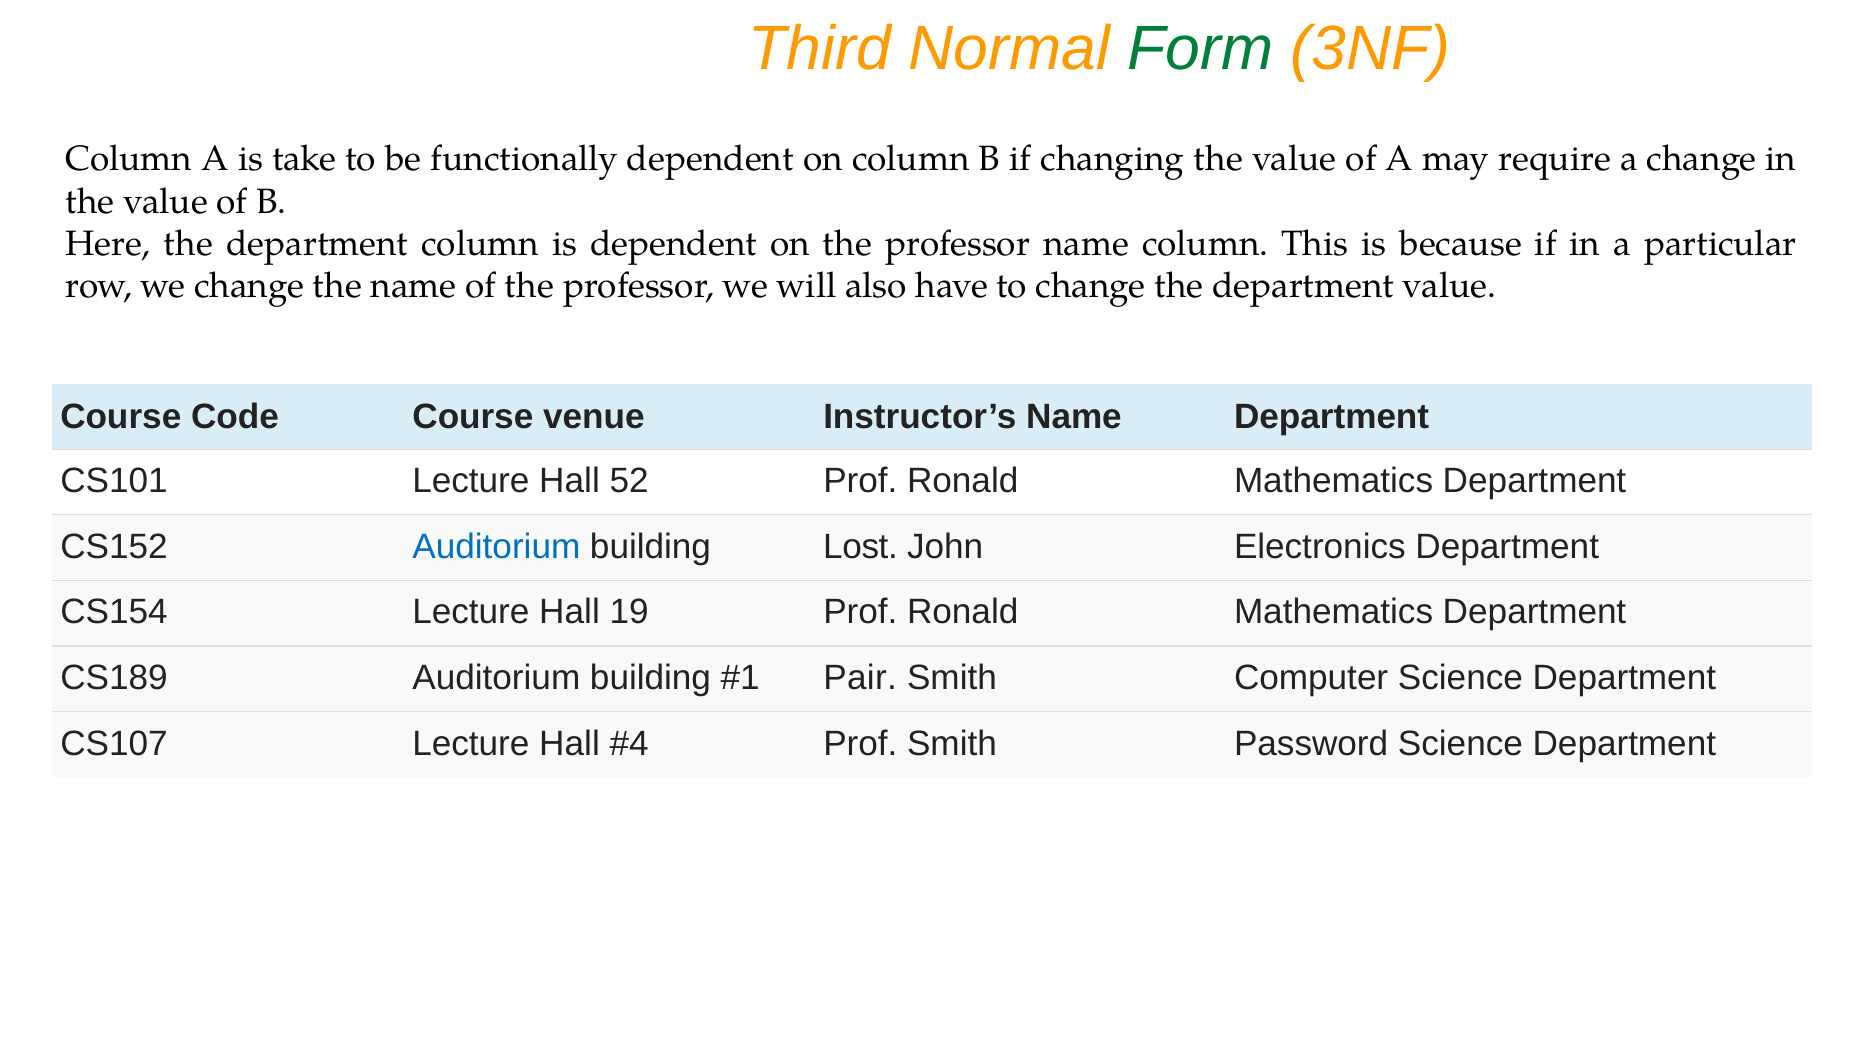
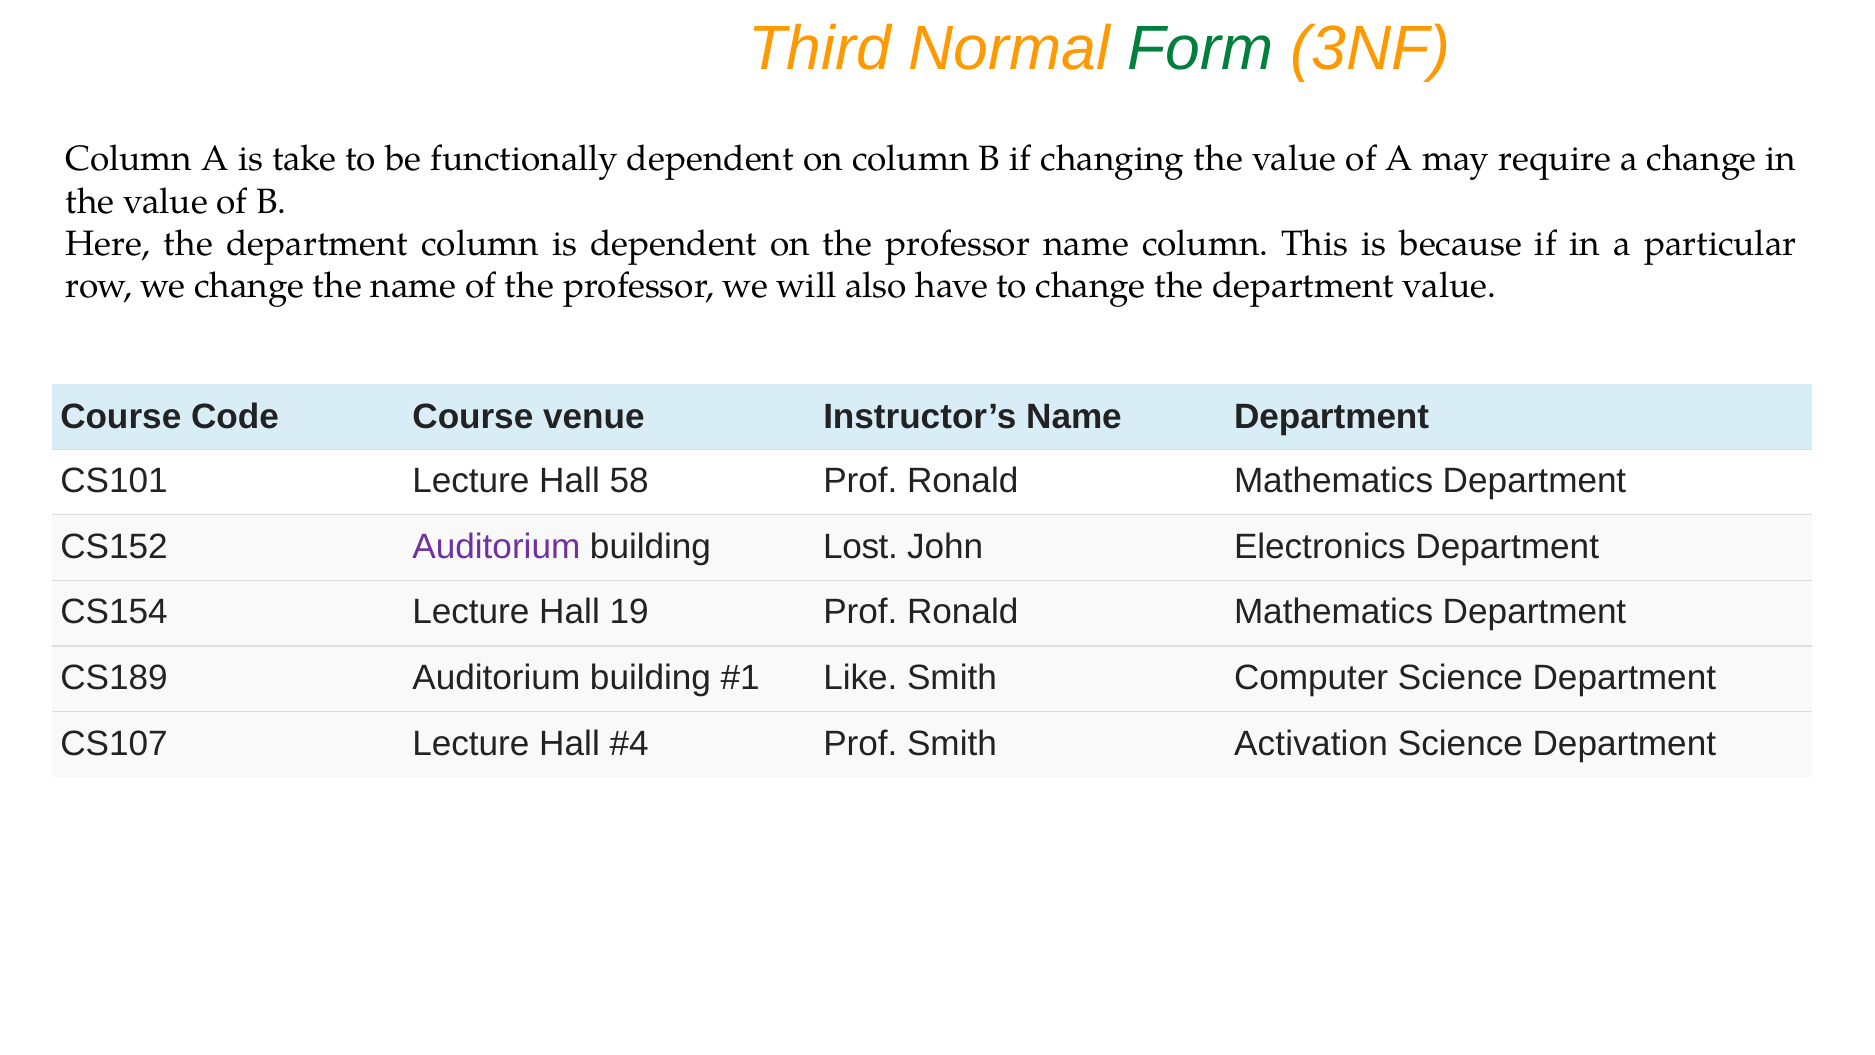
52: 52 -> 58 (629, 481)
Auditorium colour: blue -> purple (496, 547)
Pair: Pair -> Like (860, 678)
Password: Password -> Activation (1311, 743)
